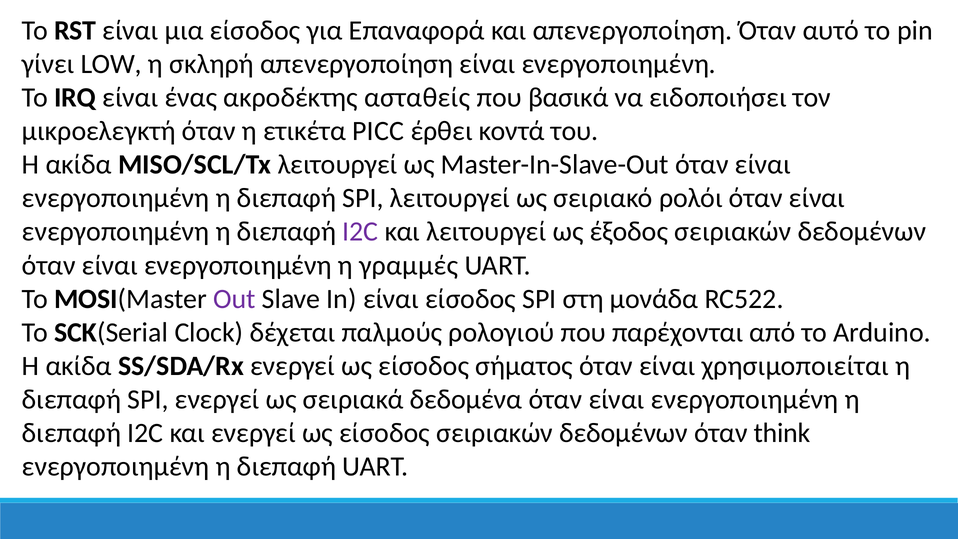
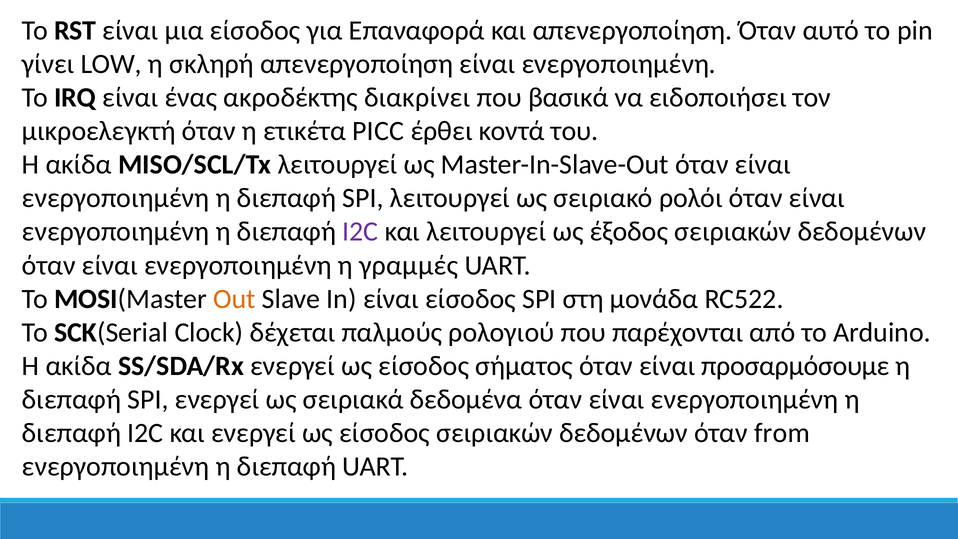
ασταθείς: ασταθείς -> διακρίνει (417, 97)
Out colour: purple -> orange (234, 299)
χρησιμοποιείται: χρησιμοποιείται -> προσαρμόσουμε (795, 366)
think: think -> from (782, 433)
